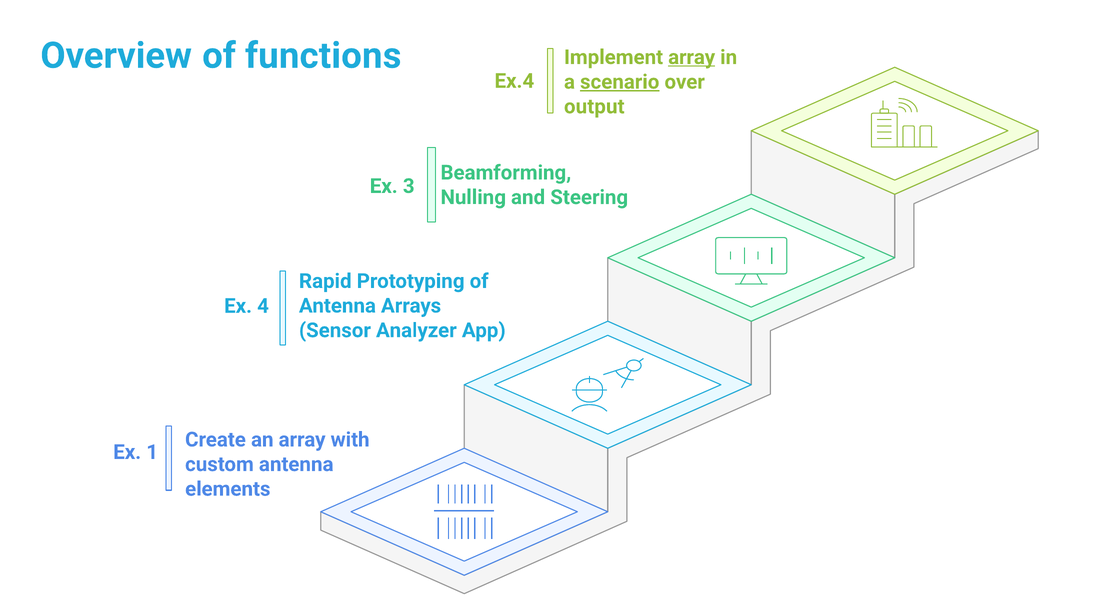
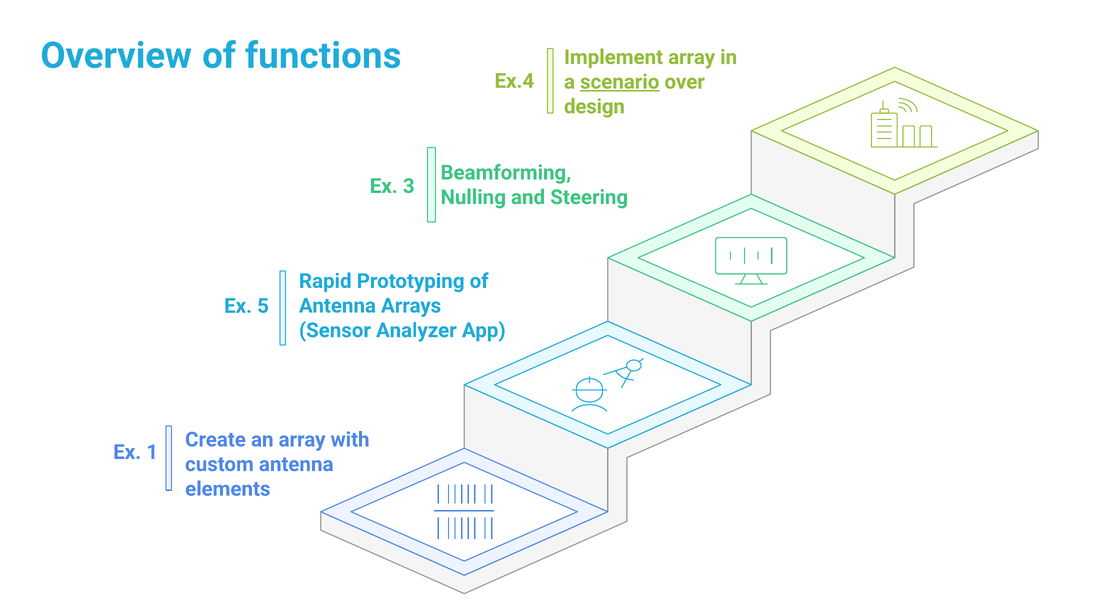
array underline: present -> none (692, 57)
output: output -> design (594, 107)
4: 4 -> 5 (263, 306)
